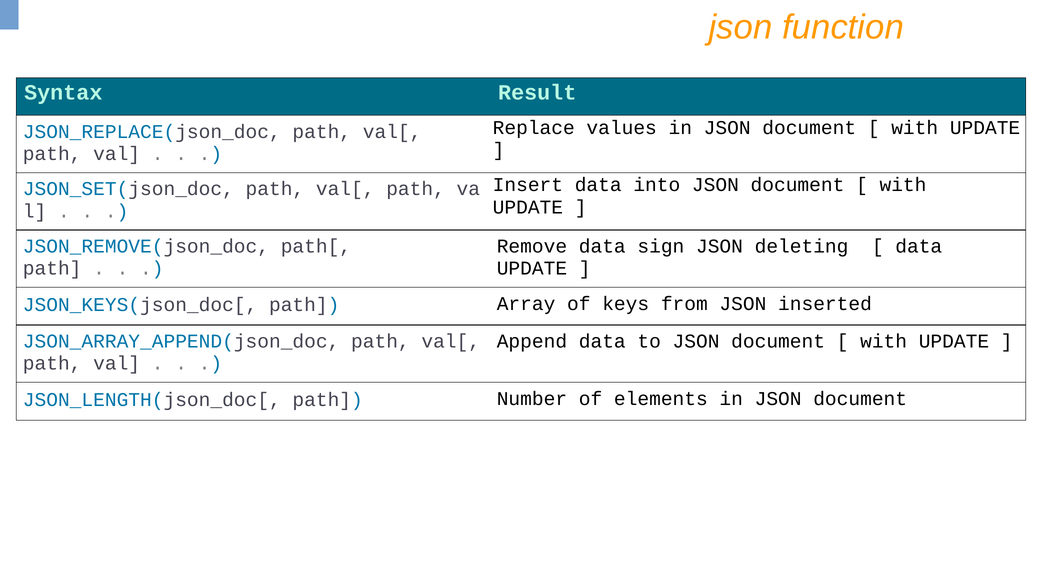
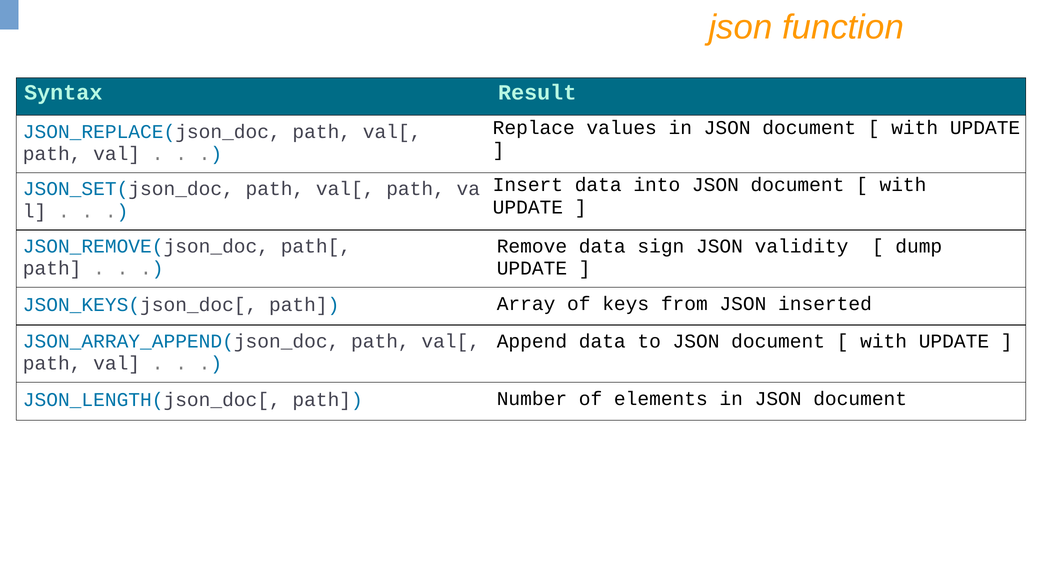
deleting: deleting -> validity (802, 246)
data: data -> dump (919, 246)
